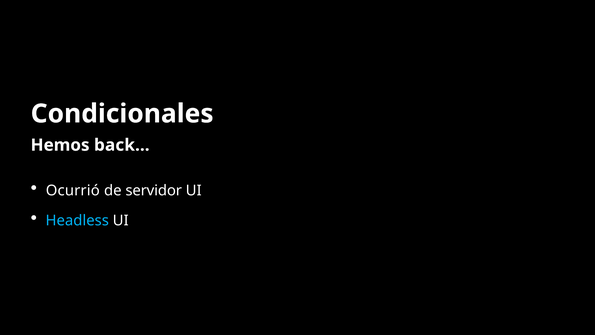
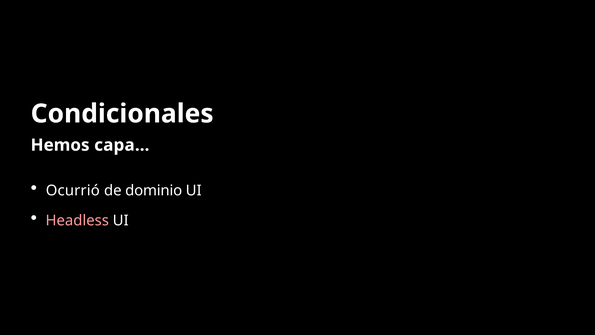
back…: back… -> capa… (122, 145)
servidor: servidor -> dominio (154, 190)
Headless colour: light blue -> pink (77, 220)
